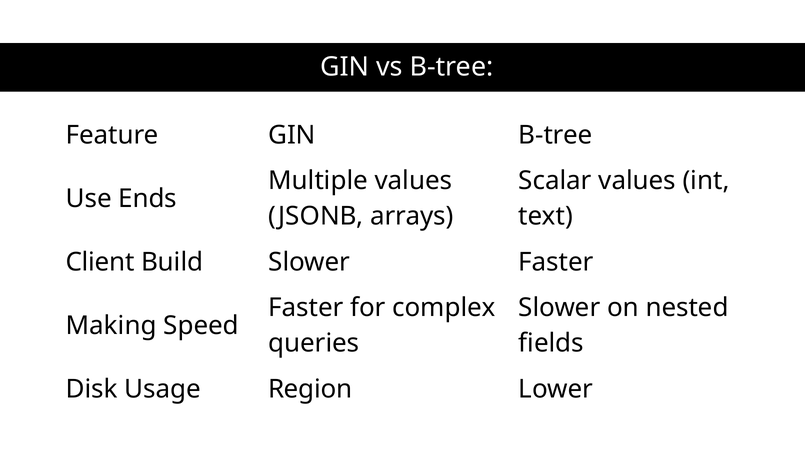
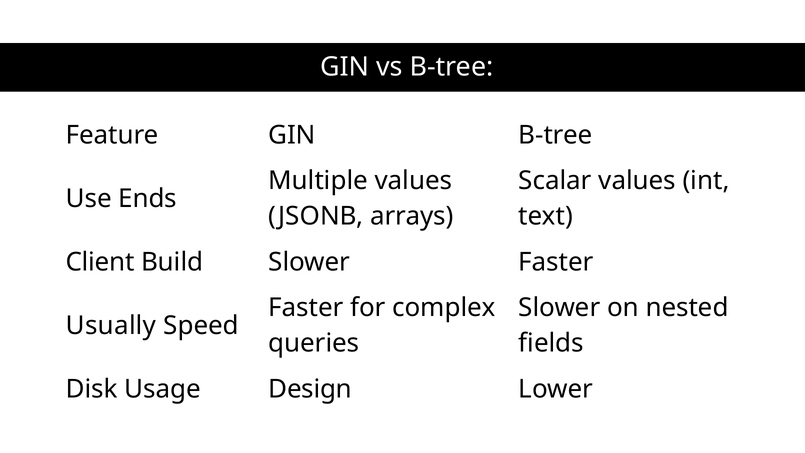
Making: Making -> Usually (111, 325)
Region: Region -> Design (310, 389)
